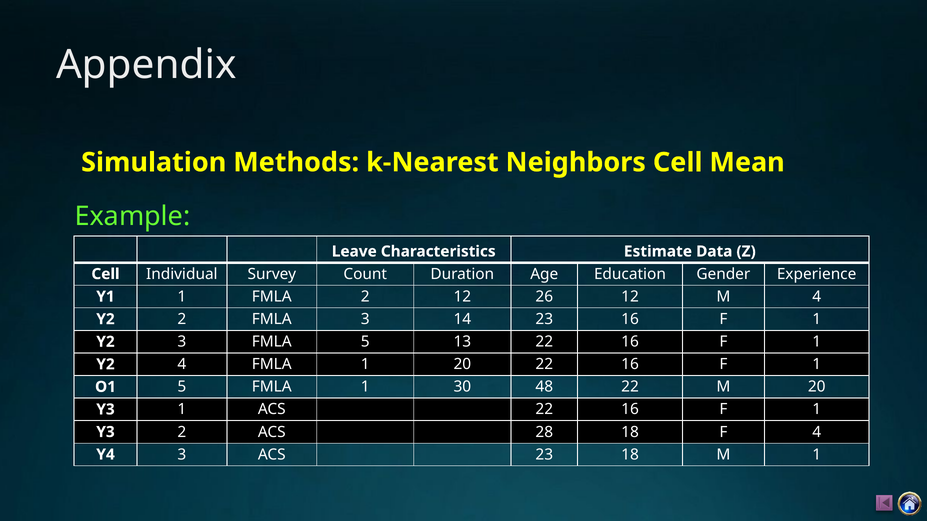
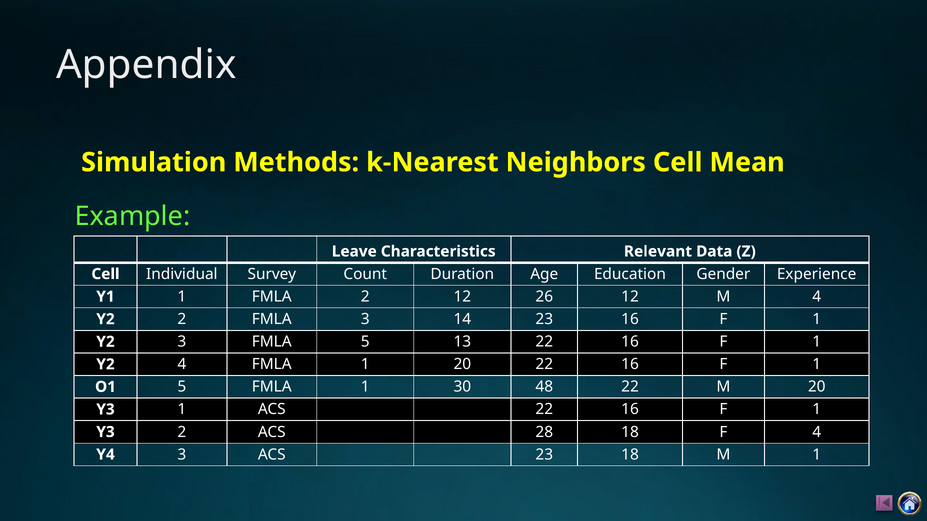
Estimate: Estimate -> Relevant (658, 252)
